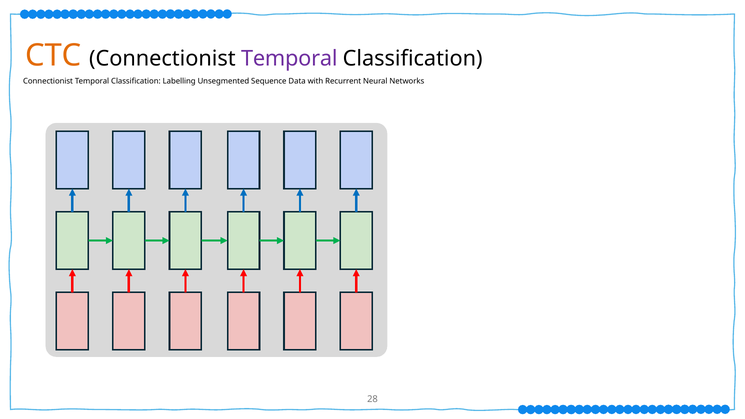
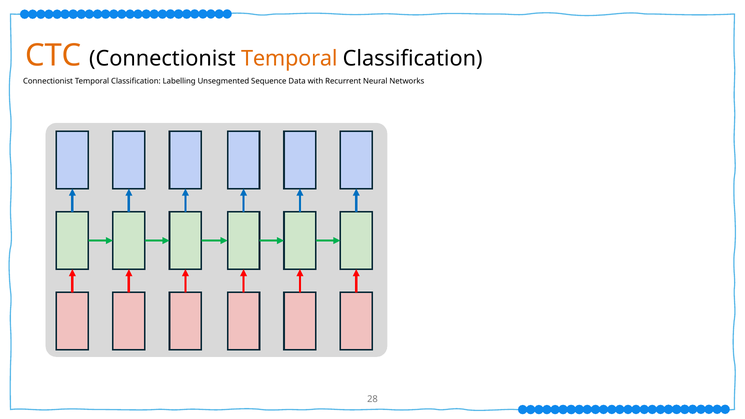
Temporal colour: purple -> orange (289, 59)
